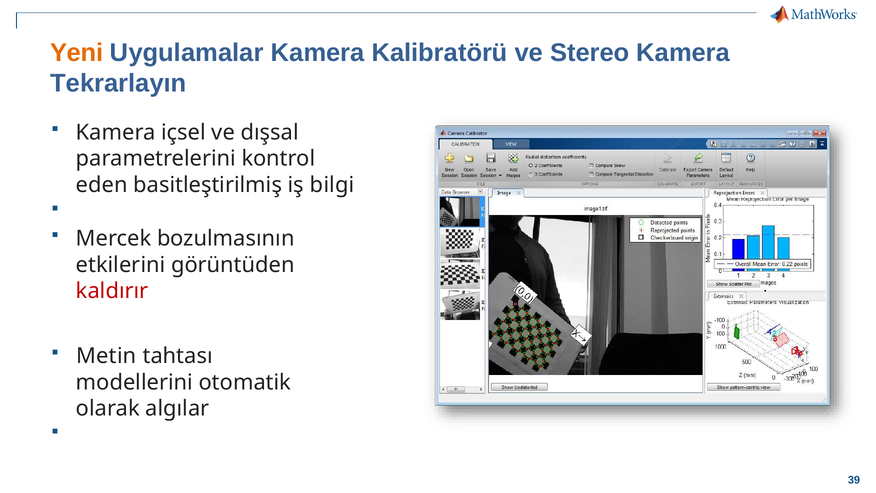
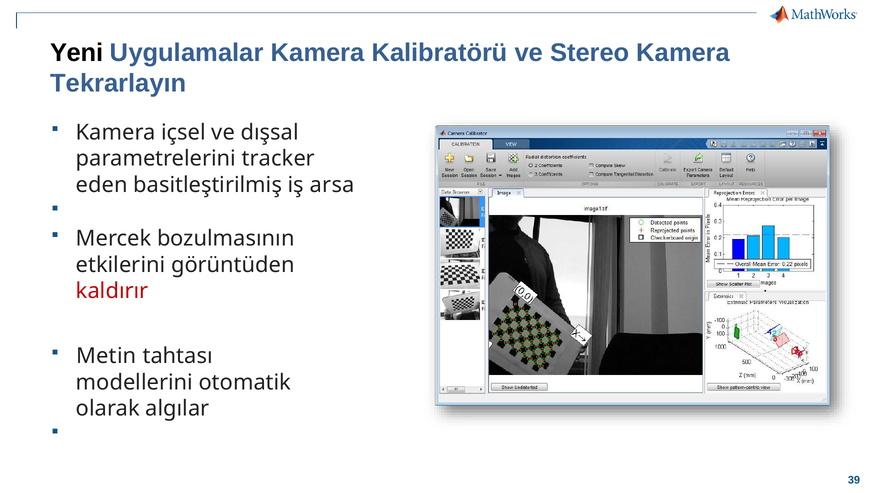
Yeni colour: orange -> black (77, 53)
kontrol: kontrol -> tracker (278, 159)
bilgi: bilgi -> arsa (332, 185)
